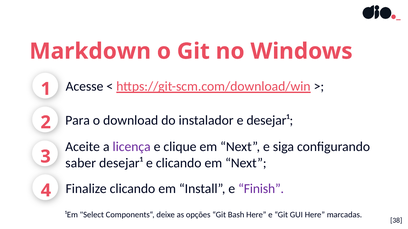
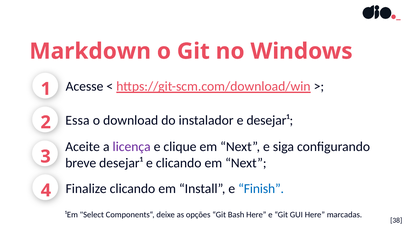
Para: Para -> Essa (77, 121)
saber: saber -> breve (81, 163)
Finish colour: purple -> blue (261, 189)
